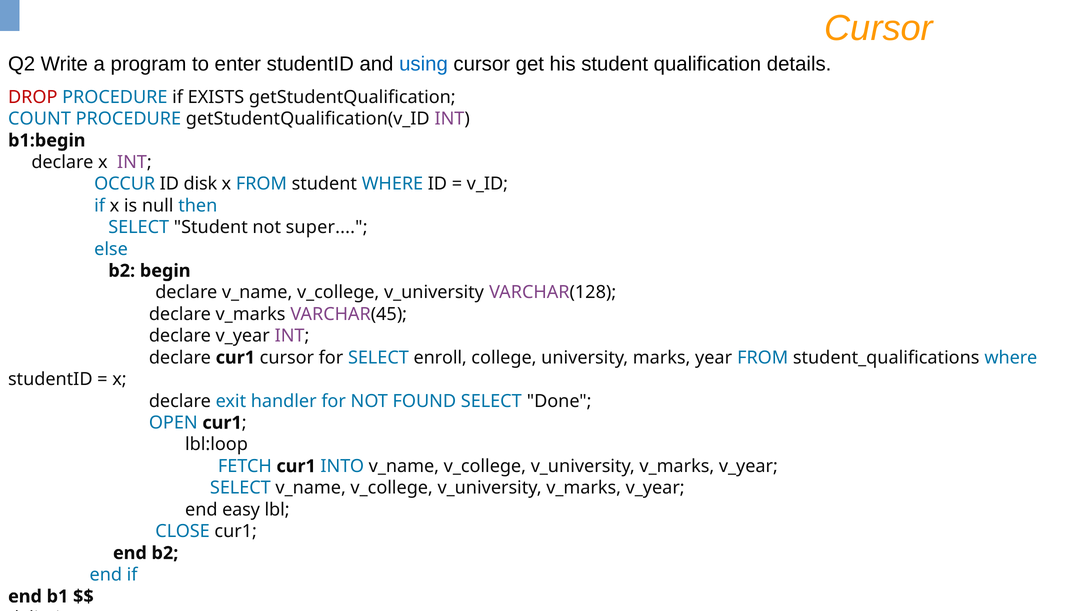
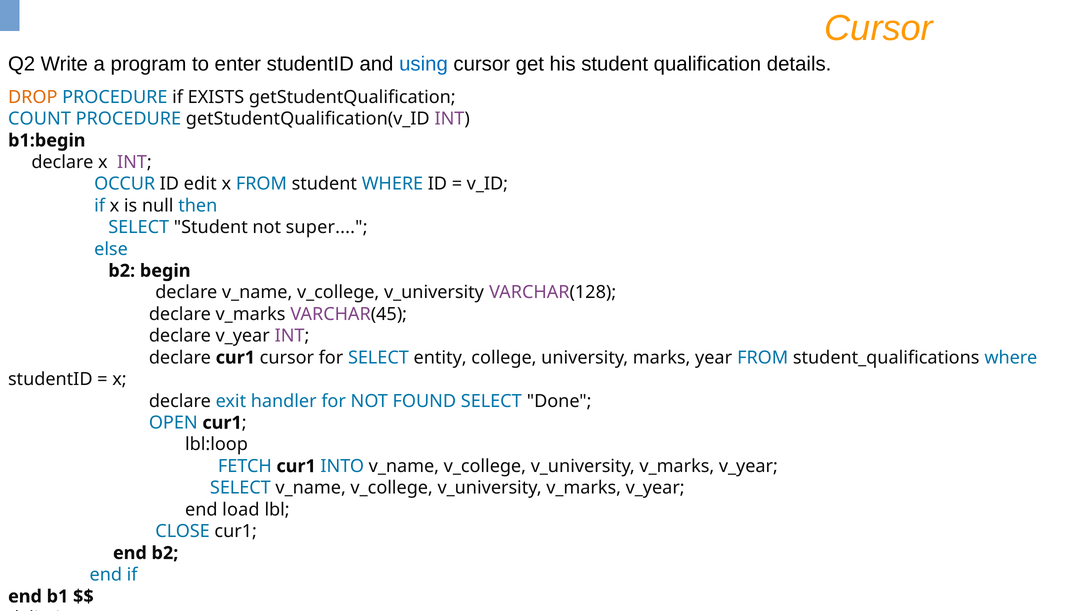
DROP colour: red -> orange (33, 97)
disk: disk -> edit (200, 184)
enroll: enroll -> entity (440, 358)
easy: easy -> load (241, 510)
